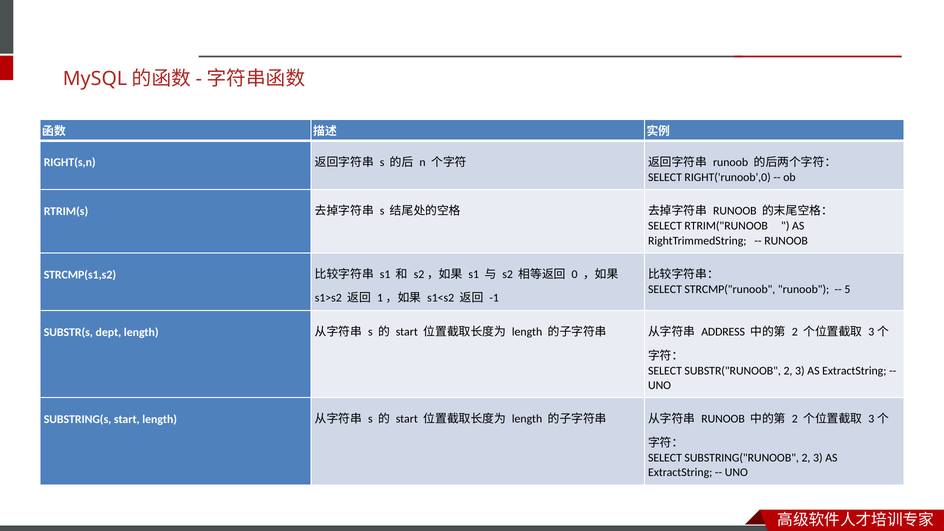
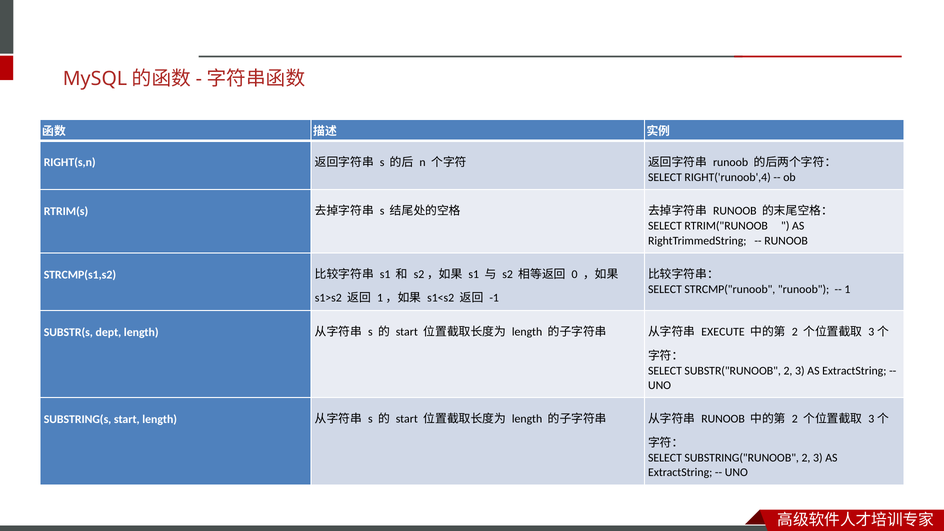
RIGHT('runoob',0: RIGHT('runoob',0 -> RIGHT('runoob',4 (728, 177)
5: 5 -> 1 (847, 289)
ADDRESS: ADDRESS -> EXECUTE (723, 332)
